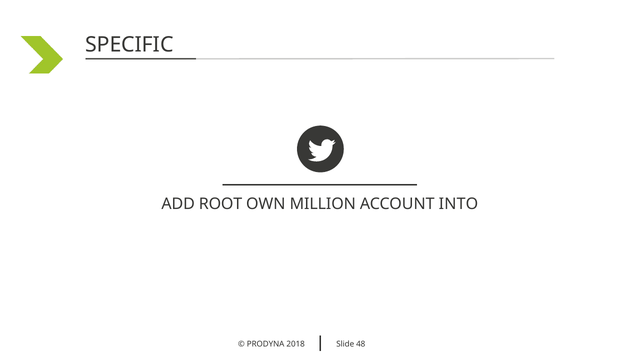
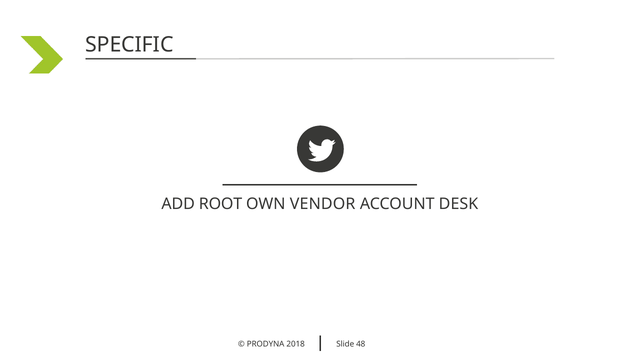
MILLION: MILLION -> VENDOR (323, 204)
INTO: INTO -> DESK (458, 204)
